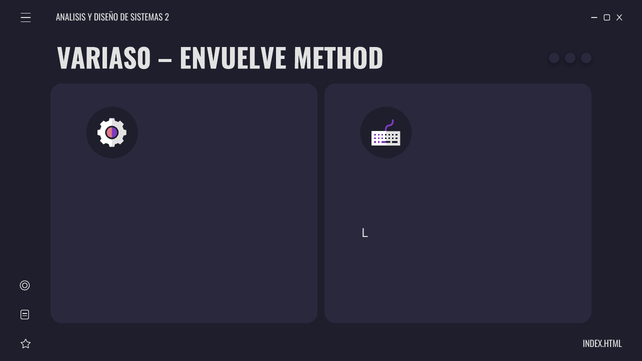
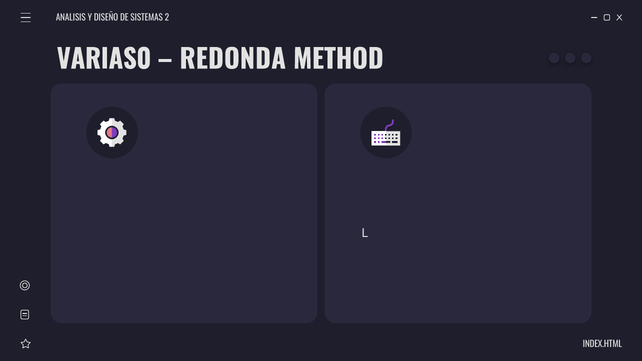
ENVUELVE: ENVUELVE -> REDONDA (233, 60)
